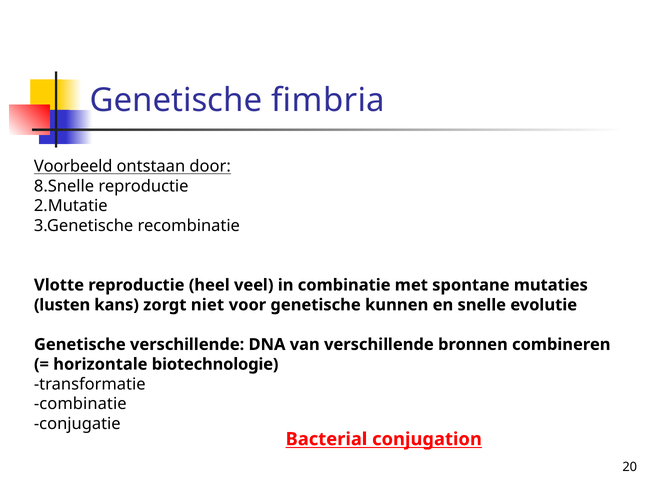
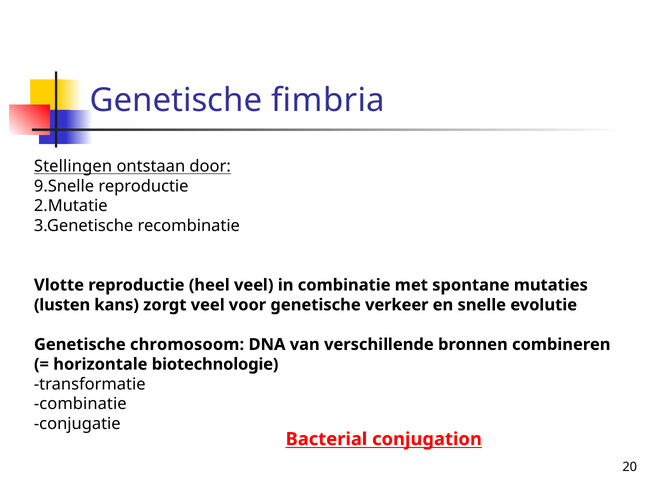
Voorbeeld: Voorbeeld -> Stellingen (73, 166)
8.Snelle: 8.Snelle -> 9.Snelle (64, 186)
zorgt niet: niet -> veel (208, 305)
kunnen: kunnen -> verkeer (397, 305)
Genetische verschillende: verschillende -> chromosoom (187, 344)
